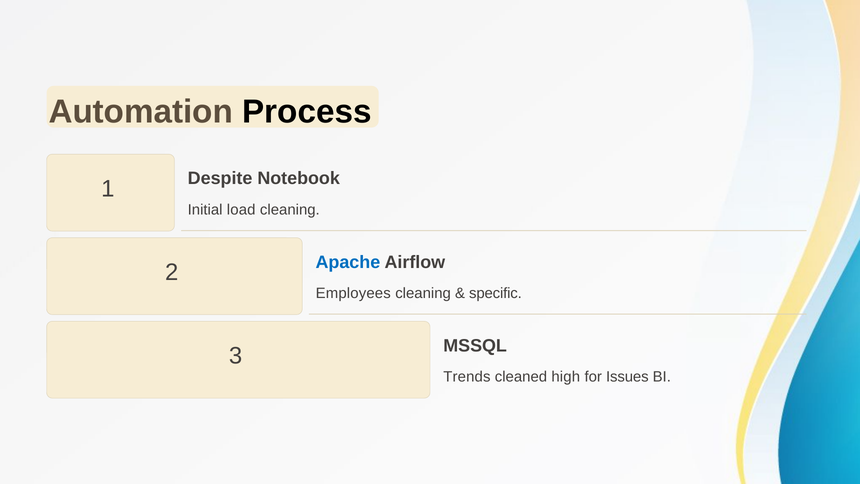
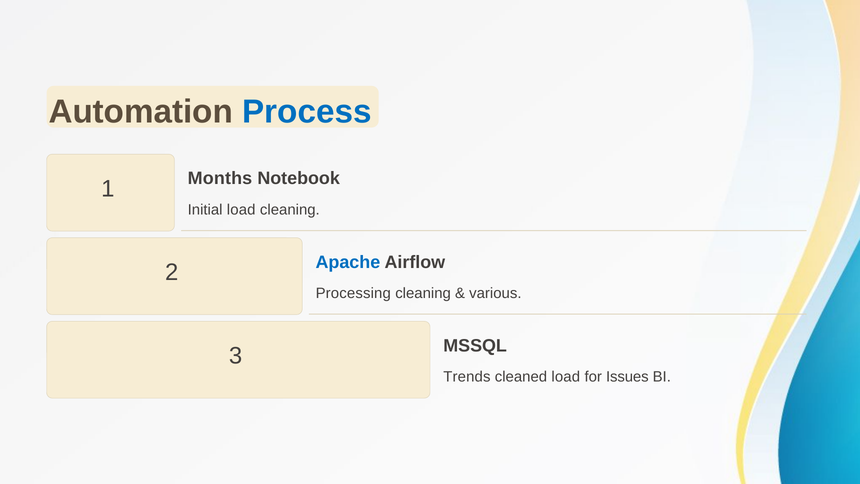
Process colour: black -> blue (307, 112)
Despite: Despite -> Months (220, 178)
Employees: Employees -> Processing (353, 293)
specific: specific -> various (495, 293)
cleaned high: high -> load (566, 377)
